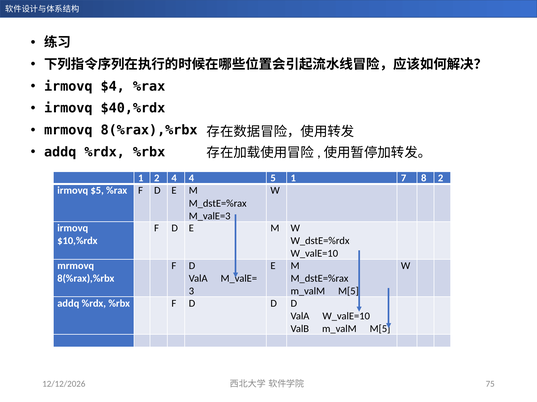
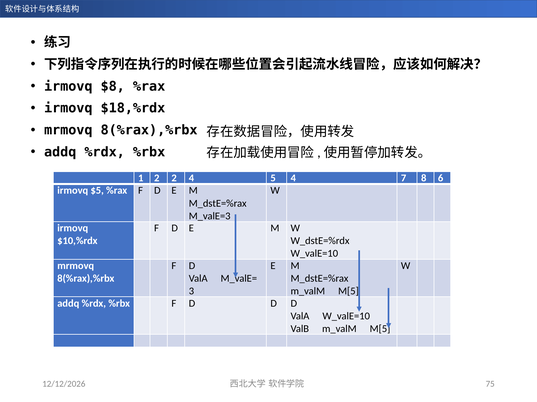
$4: $4 -> $8 (113, 86)
$40,%rdx: $40,%rdx -> $18,%rdx (133, 108)
2 4: 4 -> 2 (174, 178)
5 1: 1 -> 4 (293, 178)
8 2: 2 -> 6 (441, 178)
